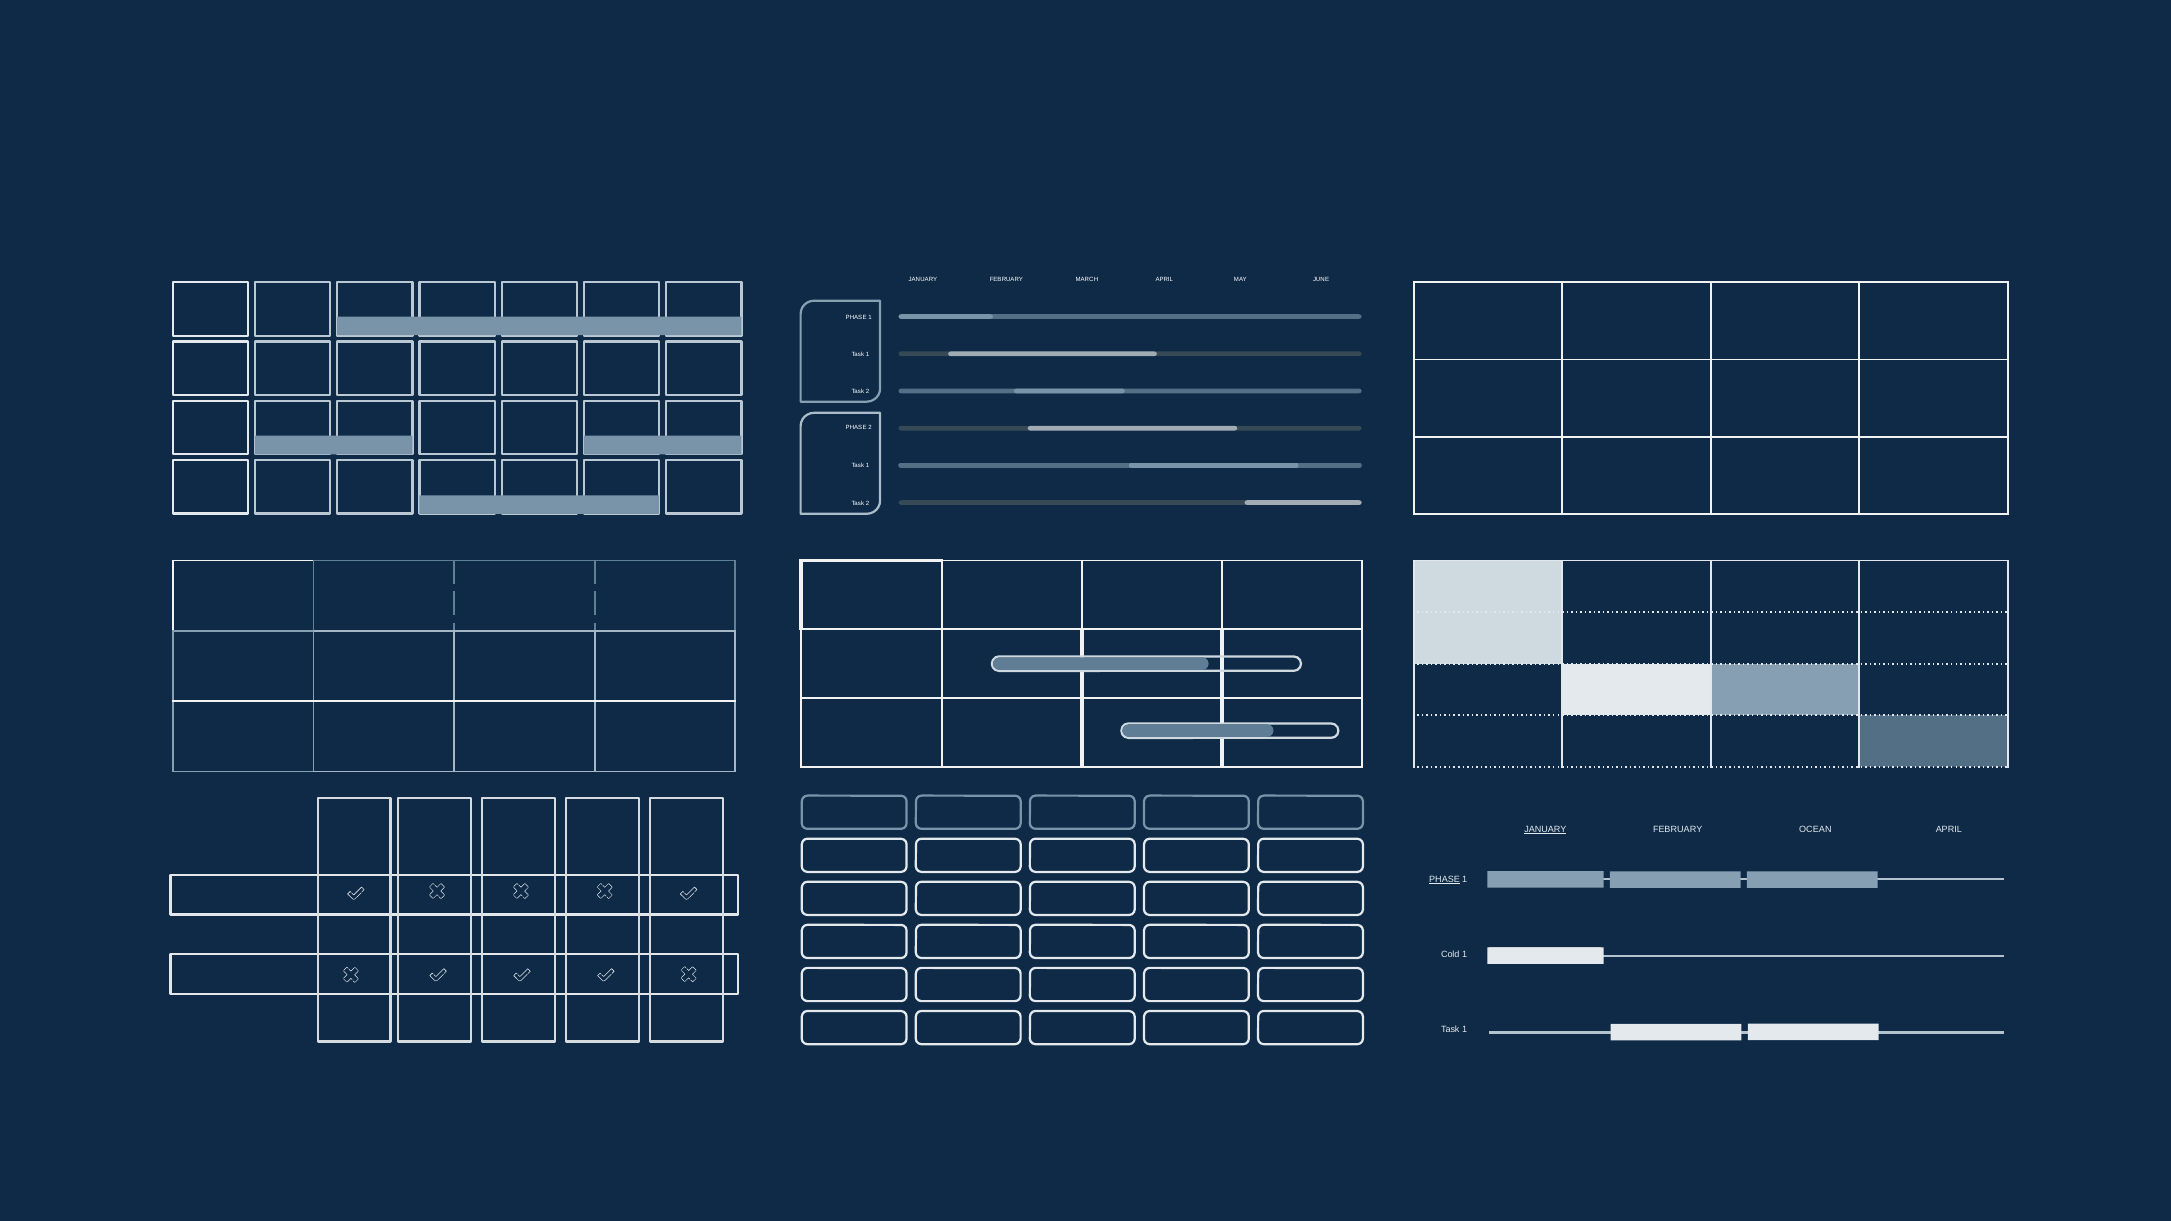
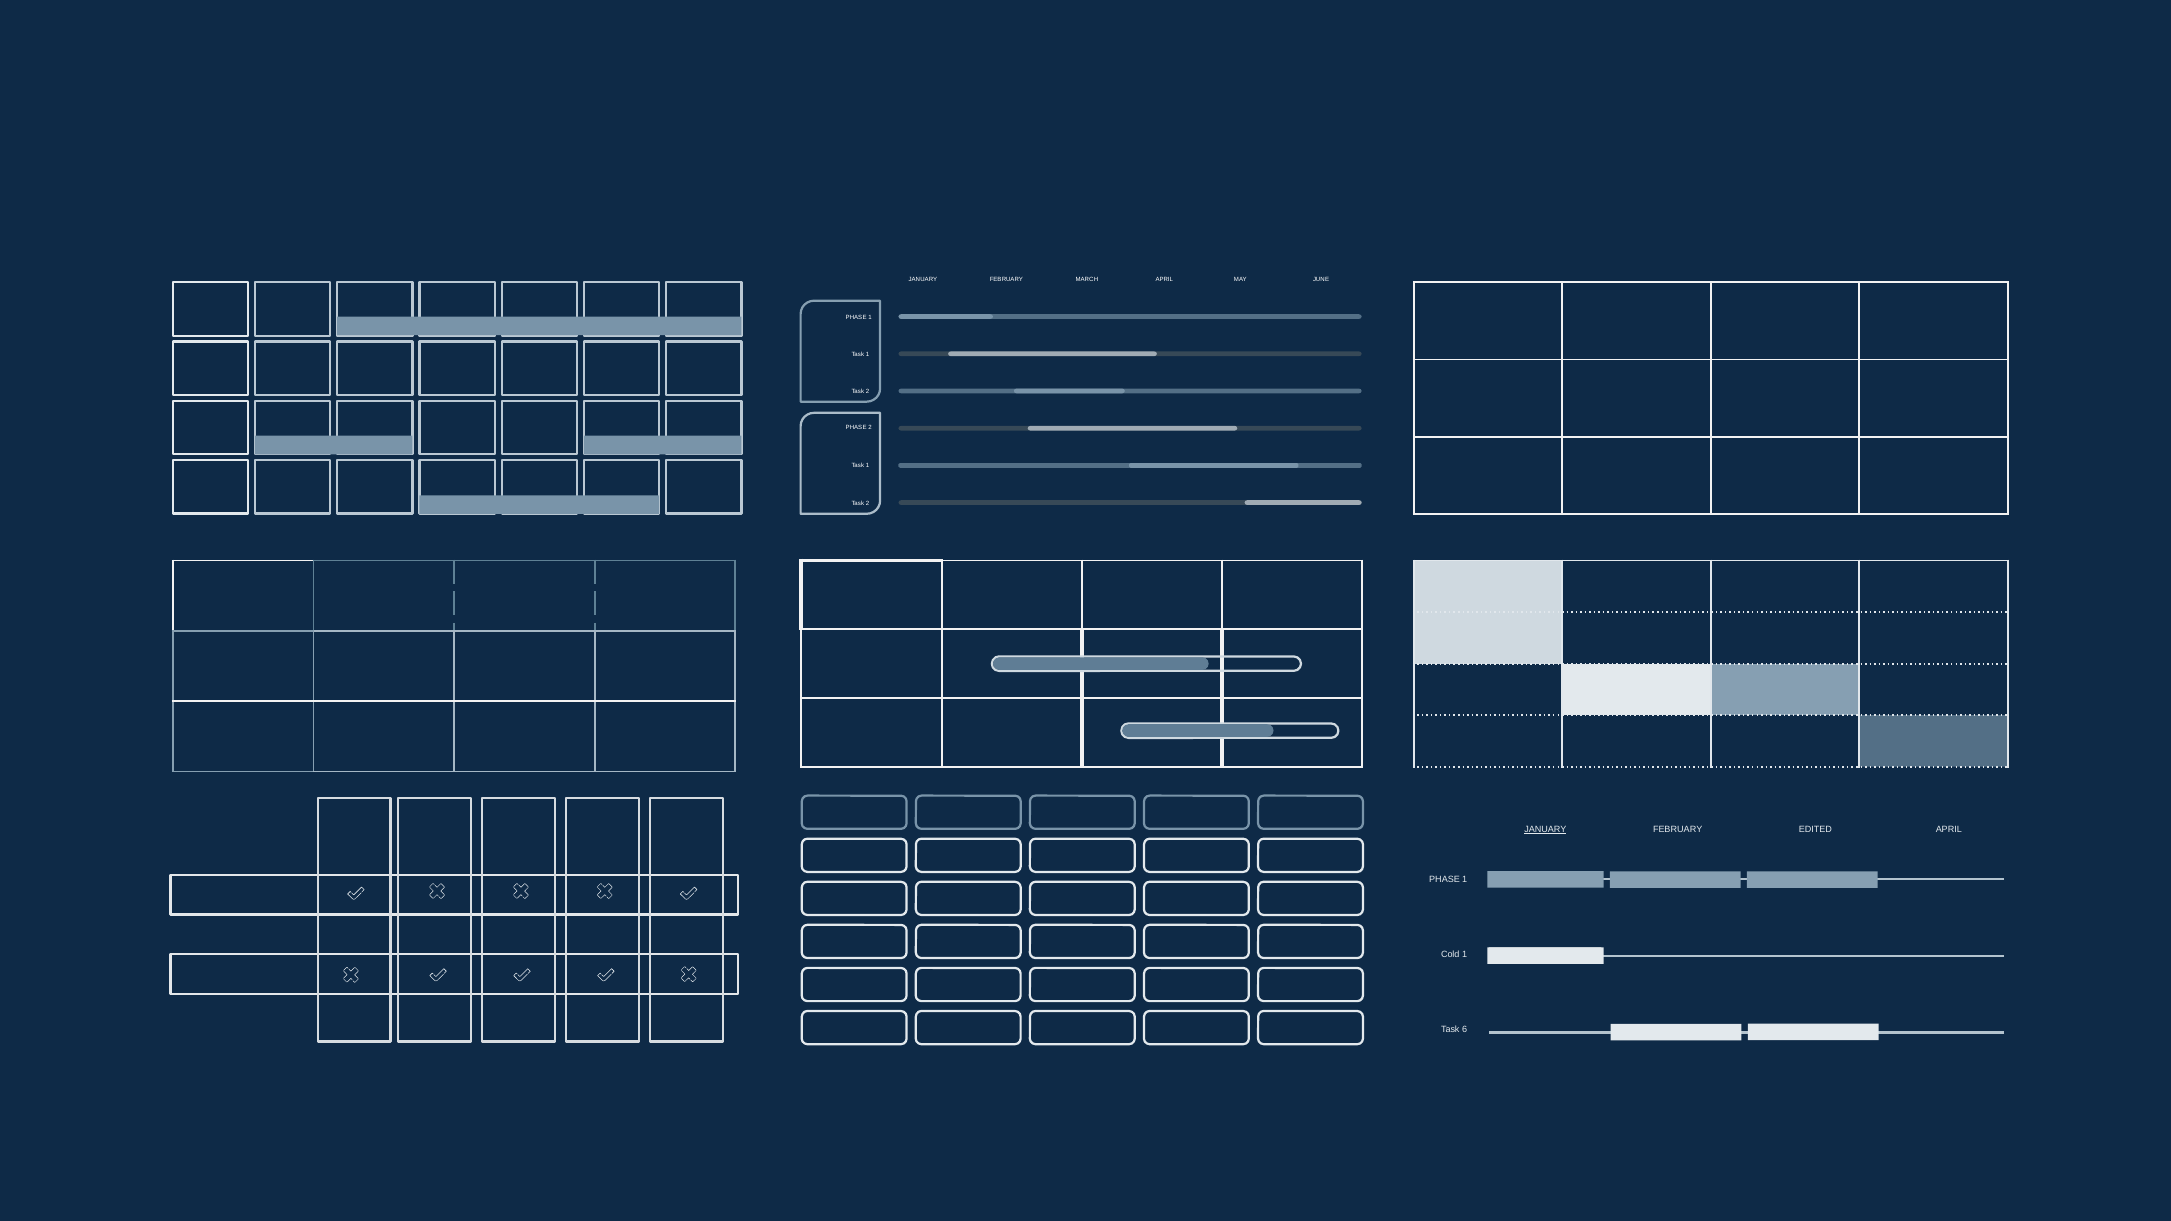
OCEAN: OCEAN -> EDITED (1815, 830)
PHASE underline: present -> none (1445, 880)
1: 1 -> 6 (1465, 1030)
